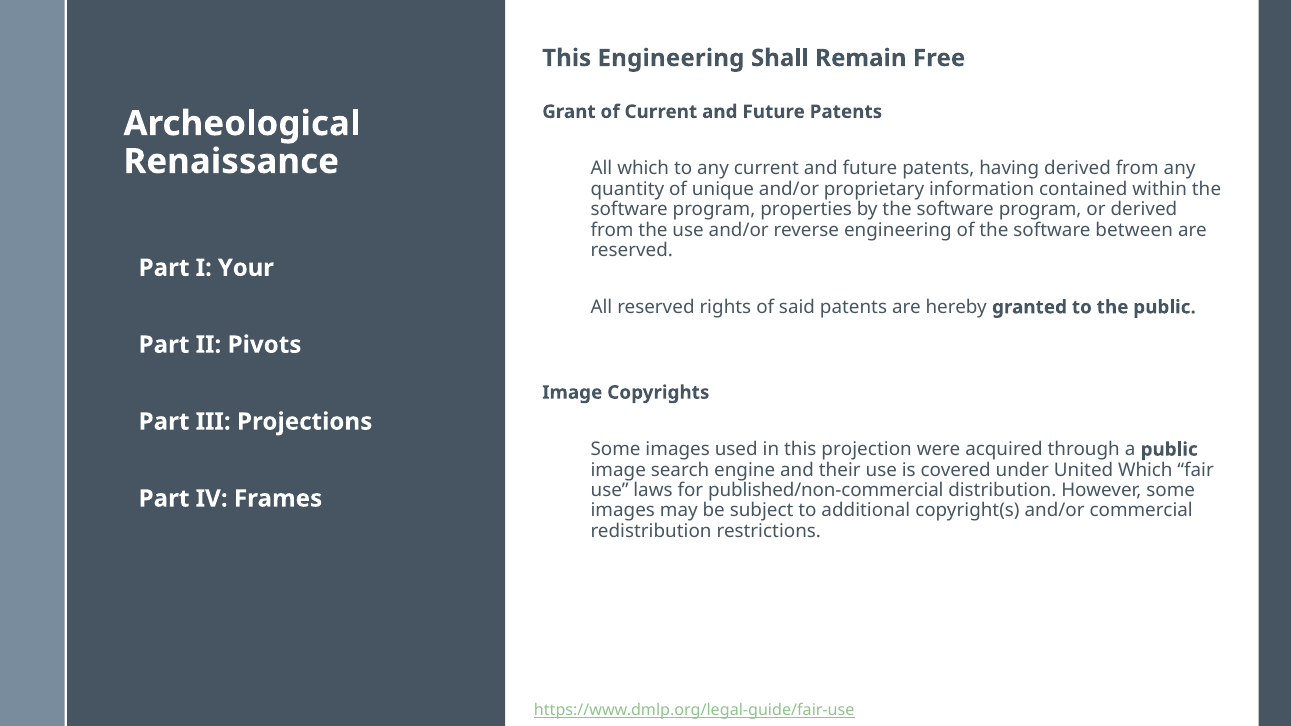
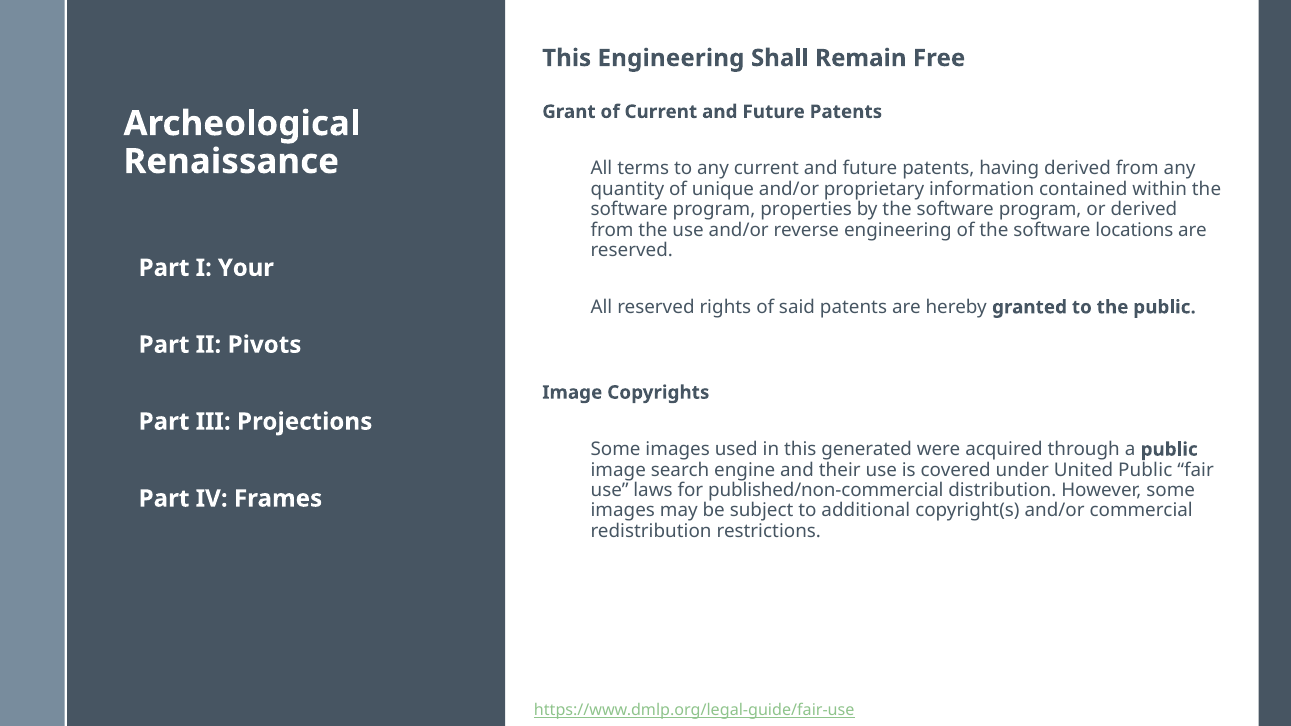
All which: which -> terms (643, 169)
between: between -> locations (1134, 230)
projection: projection -> generated (867, 450)
United Which: Which -> Public (1145, 470)
